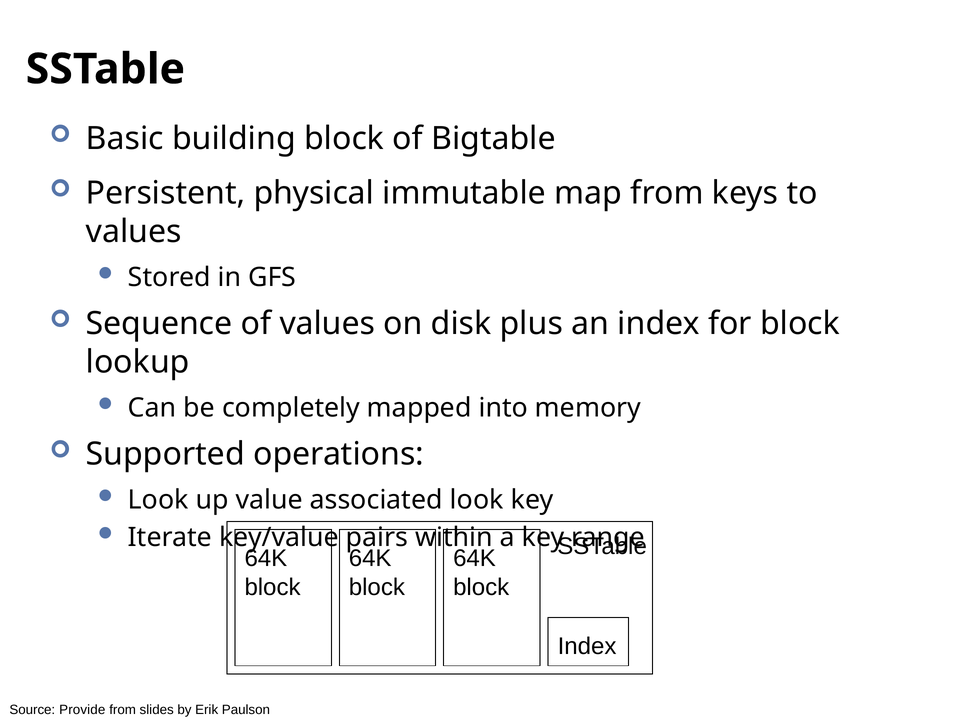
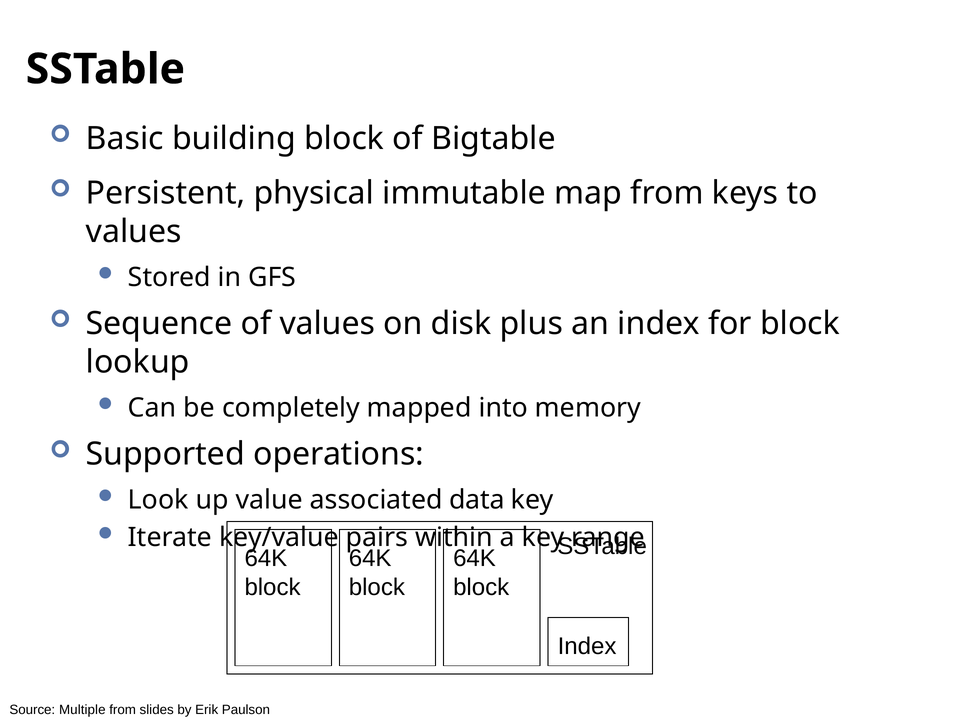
associated look: look -> data (477, 500)
Provide: Provide -> Multiple (82, 710)
